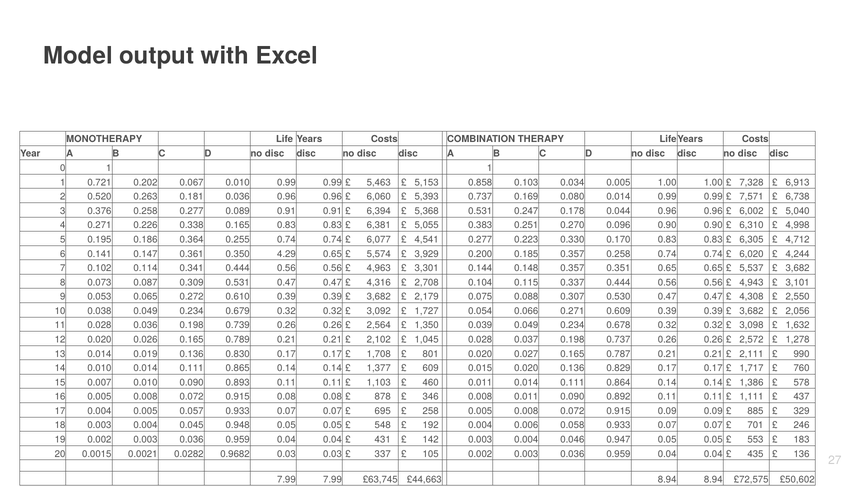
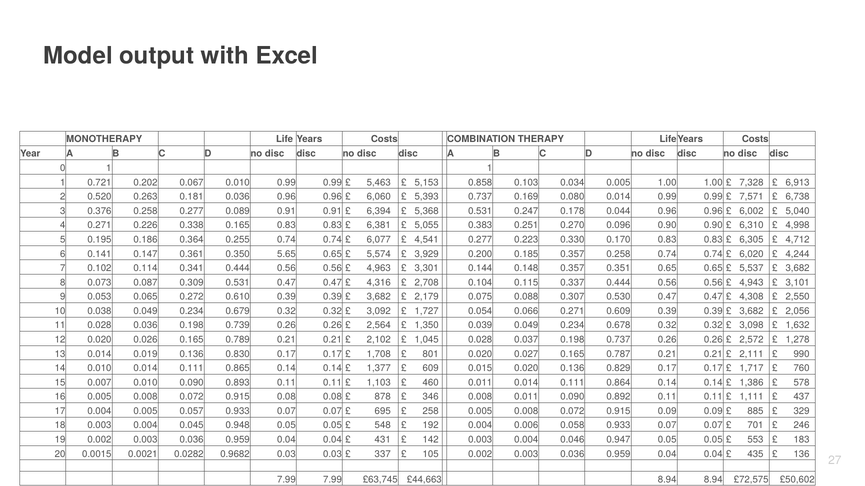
4.29: 4.29 -> 5.65 (286, 254)
